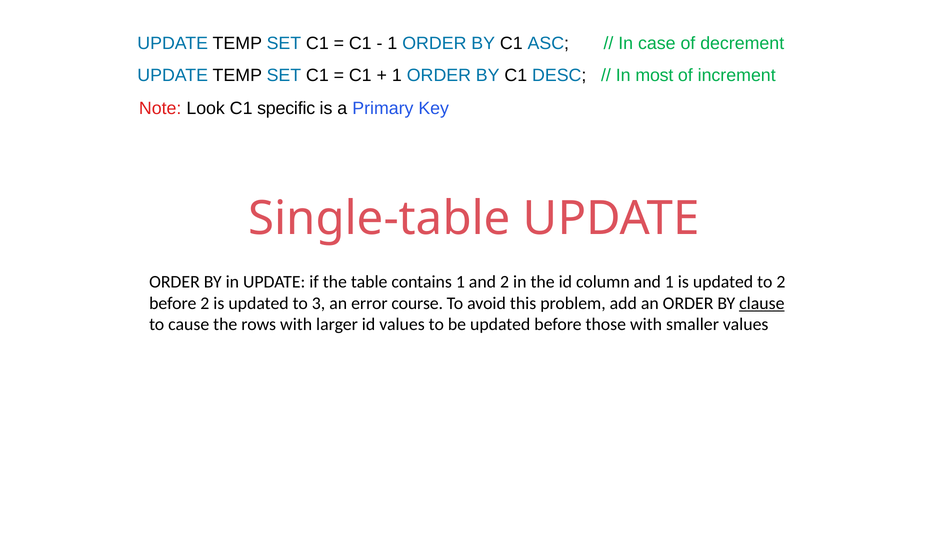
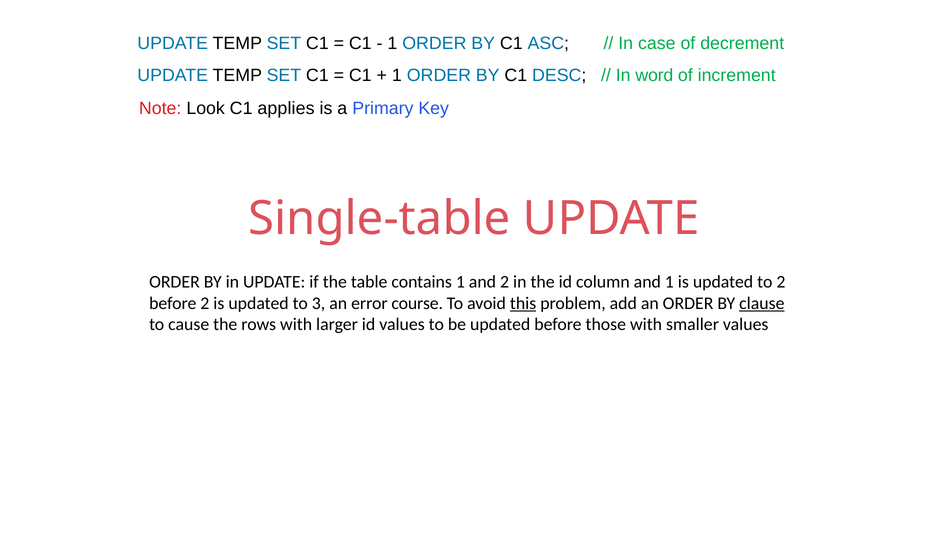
most: most -> word (654, 76)
specific: specific -> applies (286, 108)
this underline: none -> present (523, 303)
